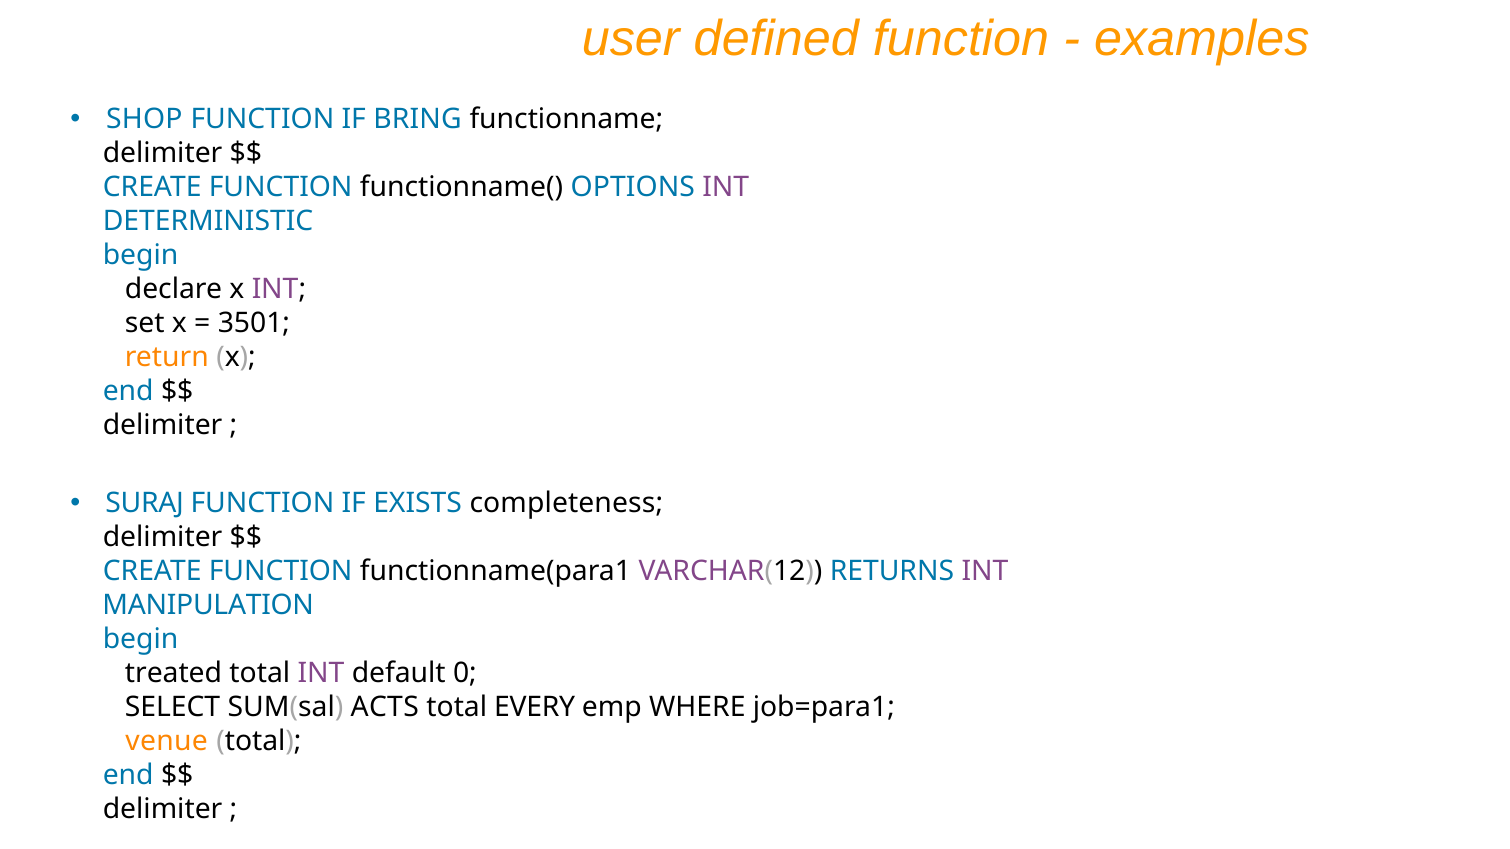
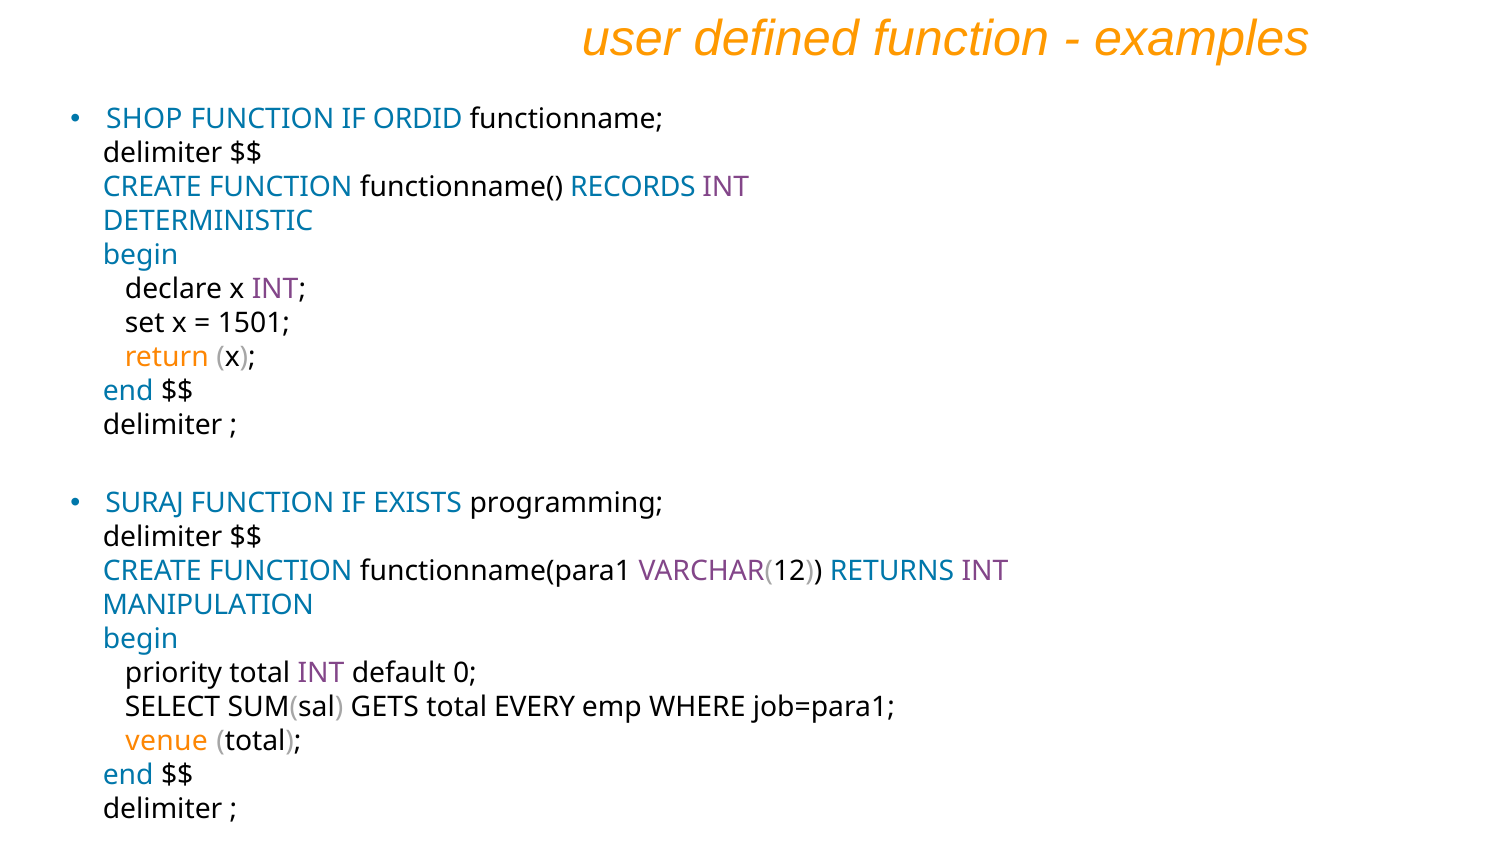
BRING: BRING -> ORDID (418, 120)
OPTIONS: OPTIONS -> RECORDS (633, 188)
3501: 3501 -> 1501 (254, 323)
completeness: completeness -> programming (566, 504)
treated: treated -> priority (173, 673)
ACTS: ACTS -> GETS (385, 707)
